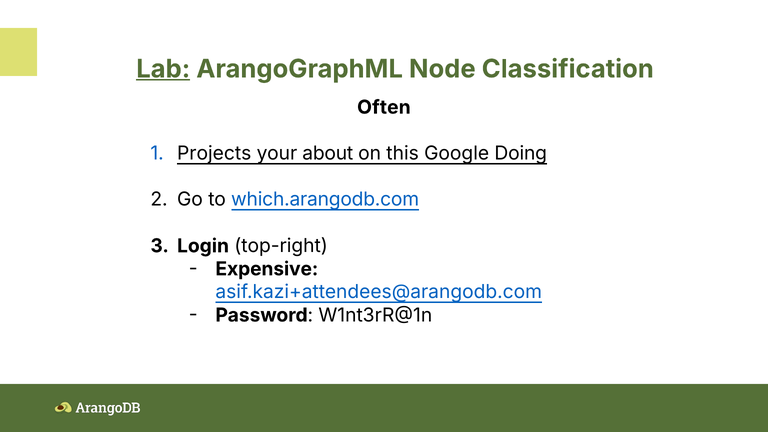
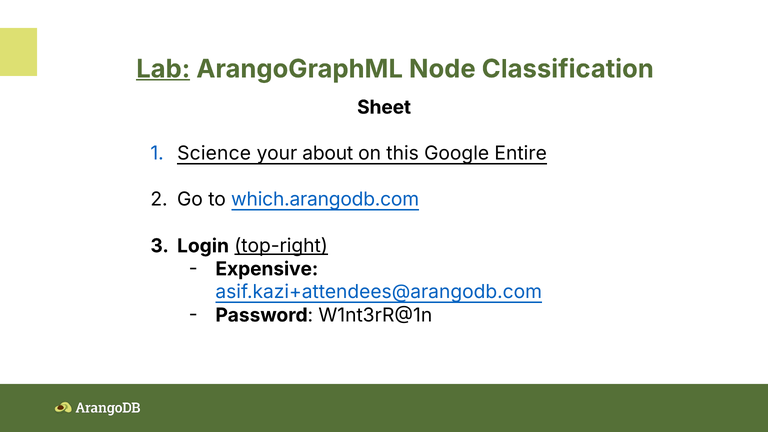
Often: Often -> Sheet (384, 107)
Projects: Projects -> Science (214, 153)
Doing: Doing -> Entire (521, 153)
top-right underline: none -> present (281, 246)
